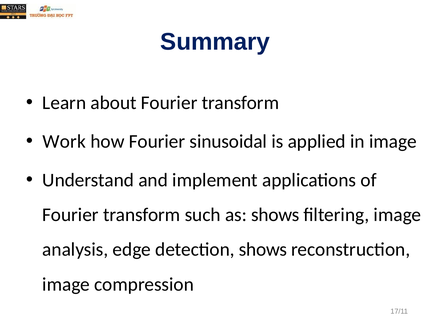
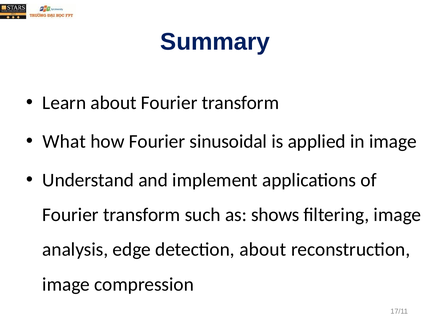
Work: Work -> What (64, 141)
detection shows: shows -> about (263, 249)
